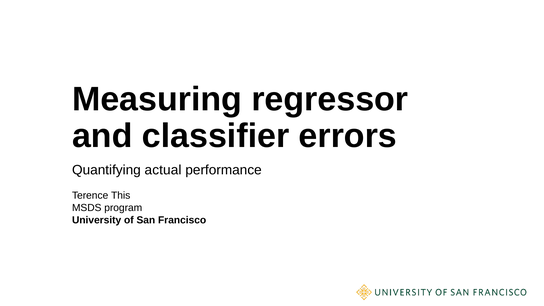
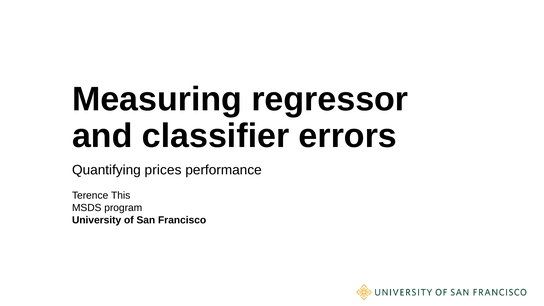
actual: actual -> prices (163, 170)
